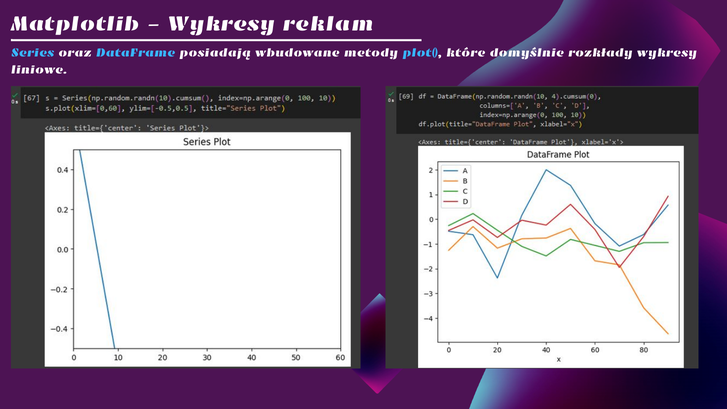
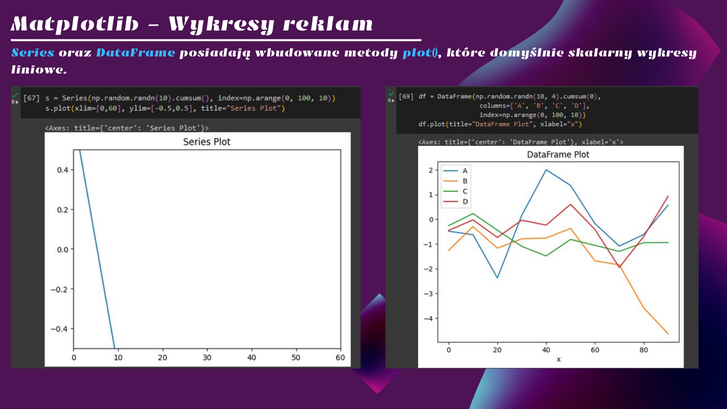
rozkłady: rozkłady -> skalarny (600, 53)
